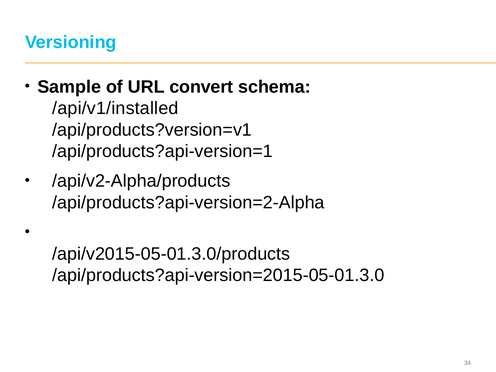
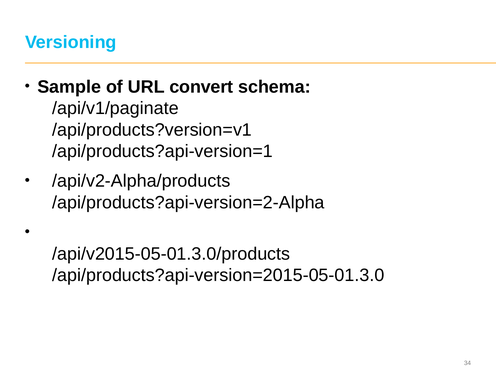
/api/v1/installed: /api/v1/installed -> /api/v1/paginate (115, 108)
